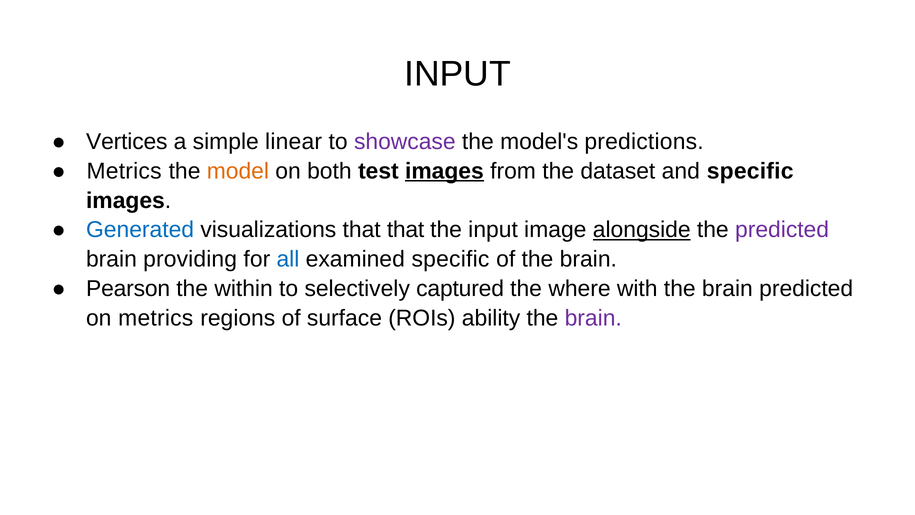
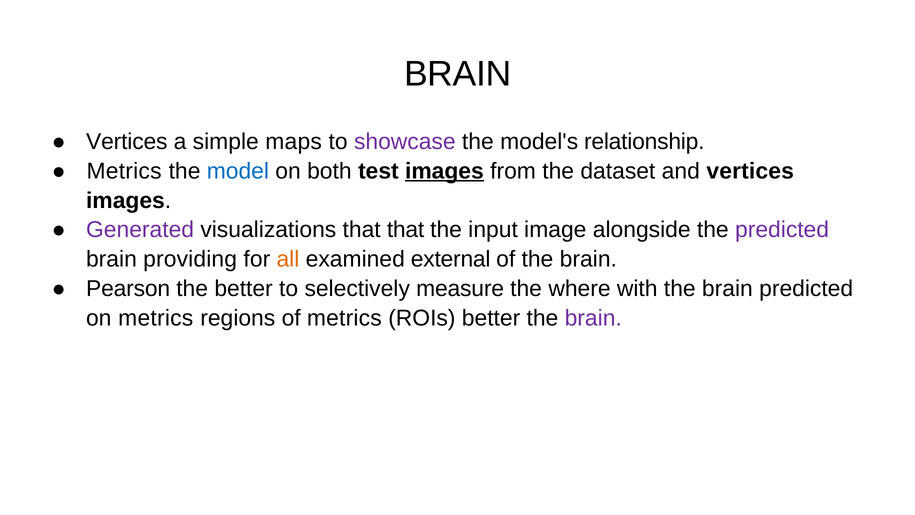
INPUT: INPUT -> BRAIN (458, 74)
linear: linear -> maps (294, 141)
predictions: predictions -> relationship (644, 141)
model colour: orange -> blue (238, 171)
and specific: specific -> vertices (750, 171)
Generated colour: blue -> purple (140, 230)
alongside underline: present -> none (642, 230)
all colour: blue -> orange (288, 259)
examined specific: specific -> external (451, 259)
the within: within -> better (244, 289)
captured: captured -> measure (460, 289)
of surface: surface -> metrics (344, 318)
ROIs ability: ability -> better (491, 318)
